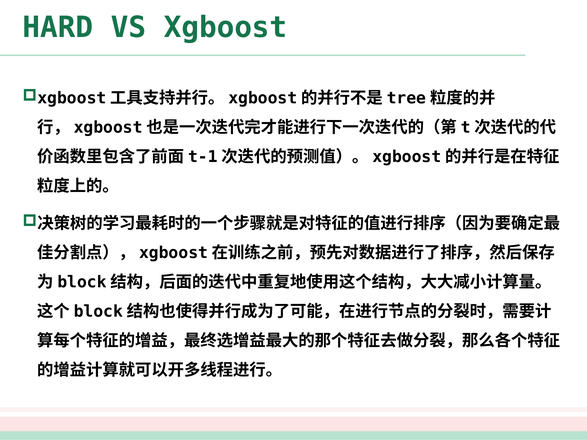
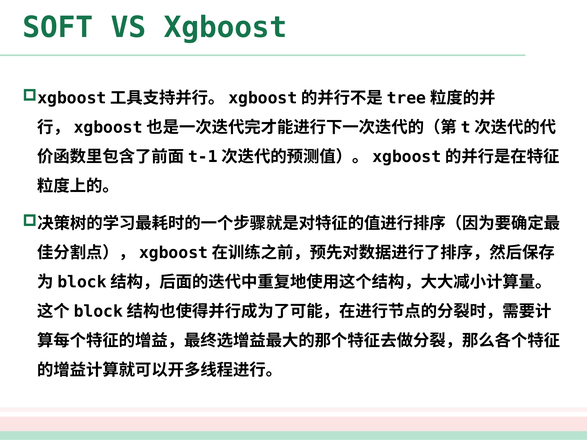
HARD: HARD -> SOFT (58, 28)
